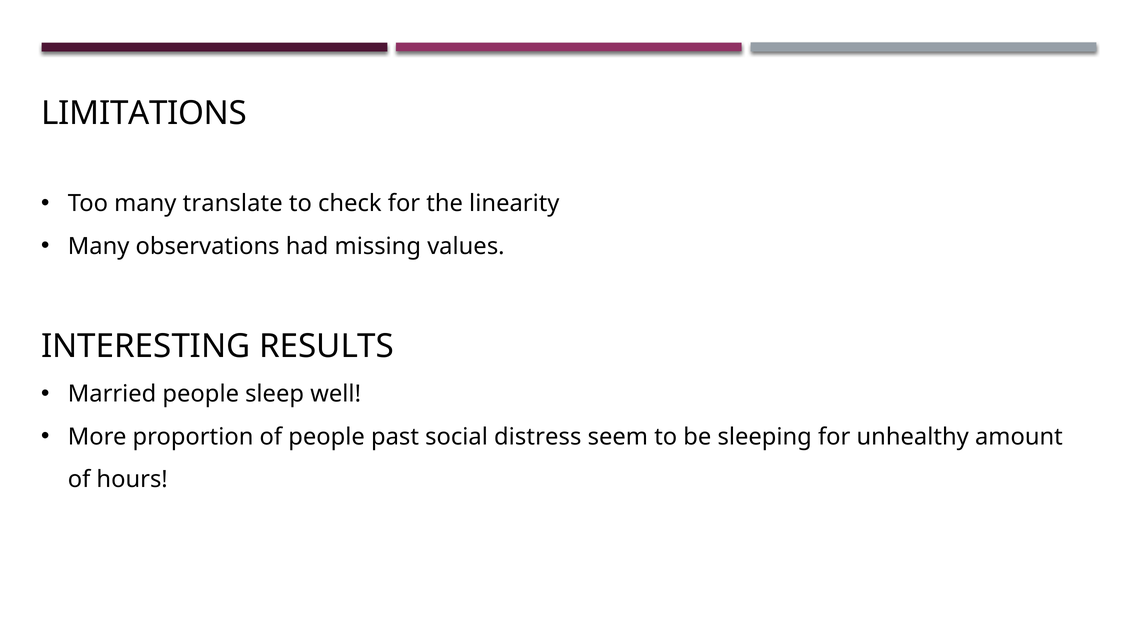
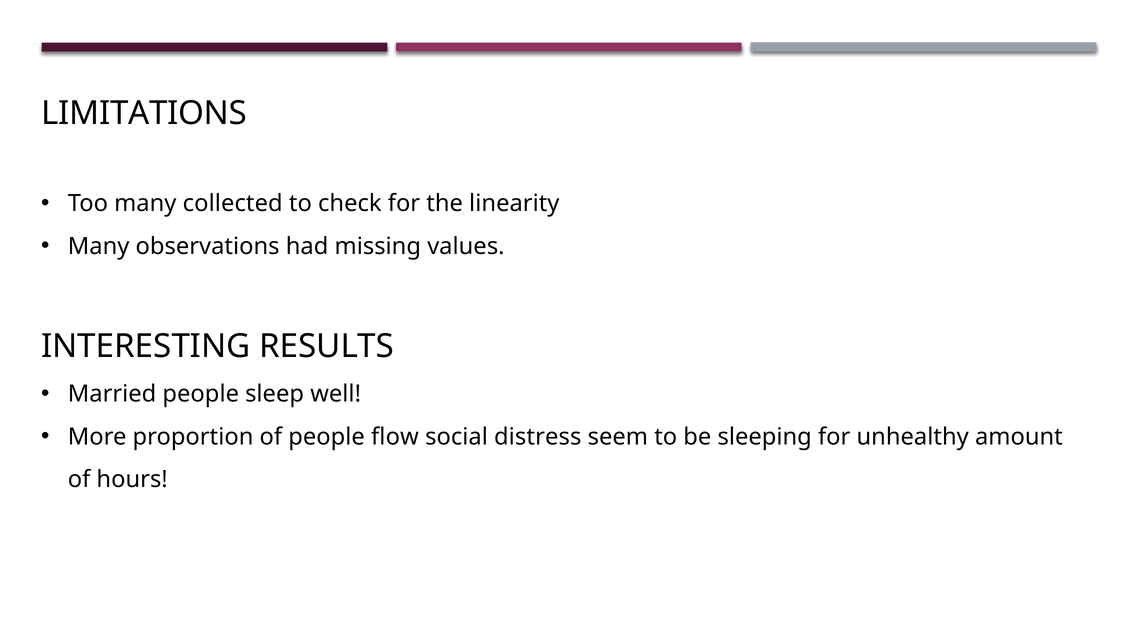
translate: translate -> collected (233, 204)
past: past -> flow (395, 437)
